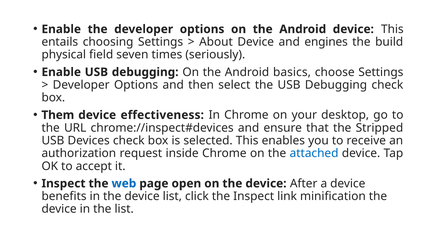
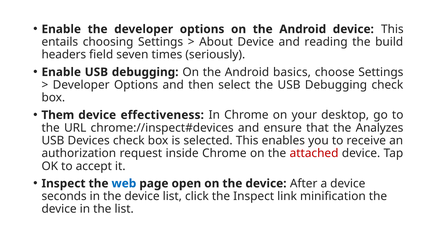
engines: engines -> reading (326, 42)
physical: physical -> headers (64, 55)
Stripped: Stripped -> Analyzes (380, 128)
attached colour: blue -> red (314, 153)
benefits: benefits -> seconds (64, 196)
